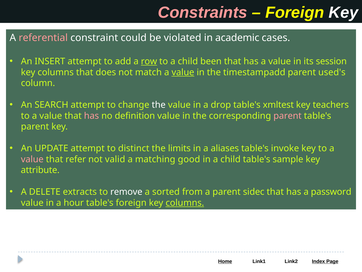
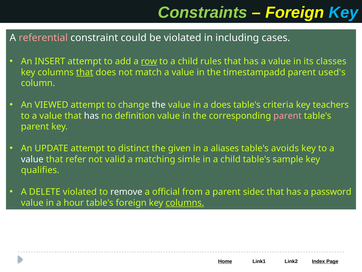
Constraints colour: pink -> light green (203, 13)
Key colour: white -> light blue (343, 13)
academic: academic -> including (237, 38)
been: been -> rules (211, 61)
session: session -> classes (331, 61)
that underline: none -> present (85, 72)
value underline: present -> none (183, 72)
SEARCH: SEARCH -> VIEWED (51, 105)
a drop: drop -> does (221, 105)
xmltest: xmltest -> criteria (278, 105)
has colour: pink -> white (91, 116)
limits: limits -> given (179, 148)
invoke: invoke -> avoids (285, 148)
value colour: pink -> white (32, 159)
good: good -> simle (189, 159)
attribute: attribute -> qualifies (40, 170)
DELETE extracts: extracts -> violated (80, 192)
sorted: sorted -> official (166, 192)
